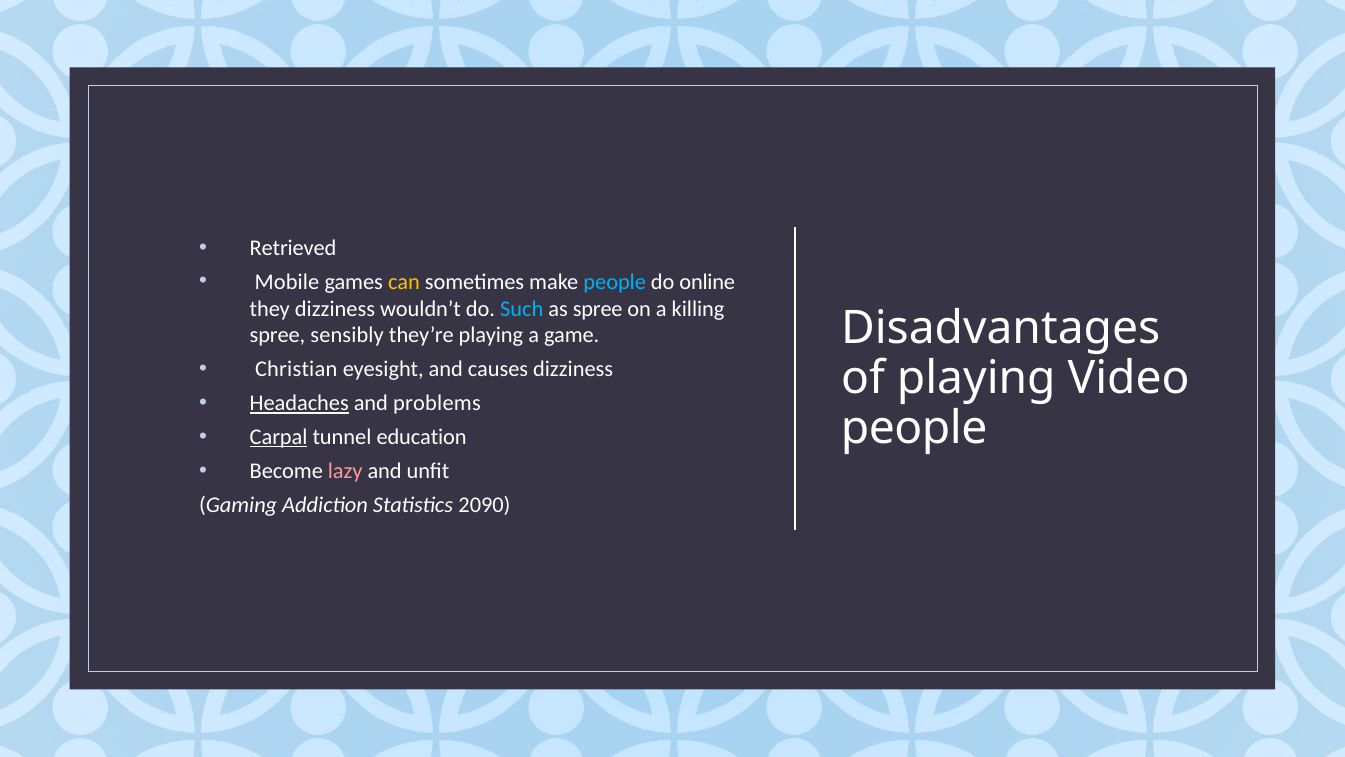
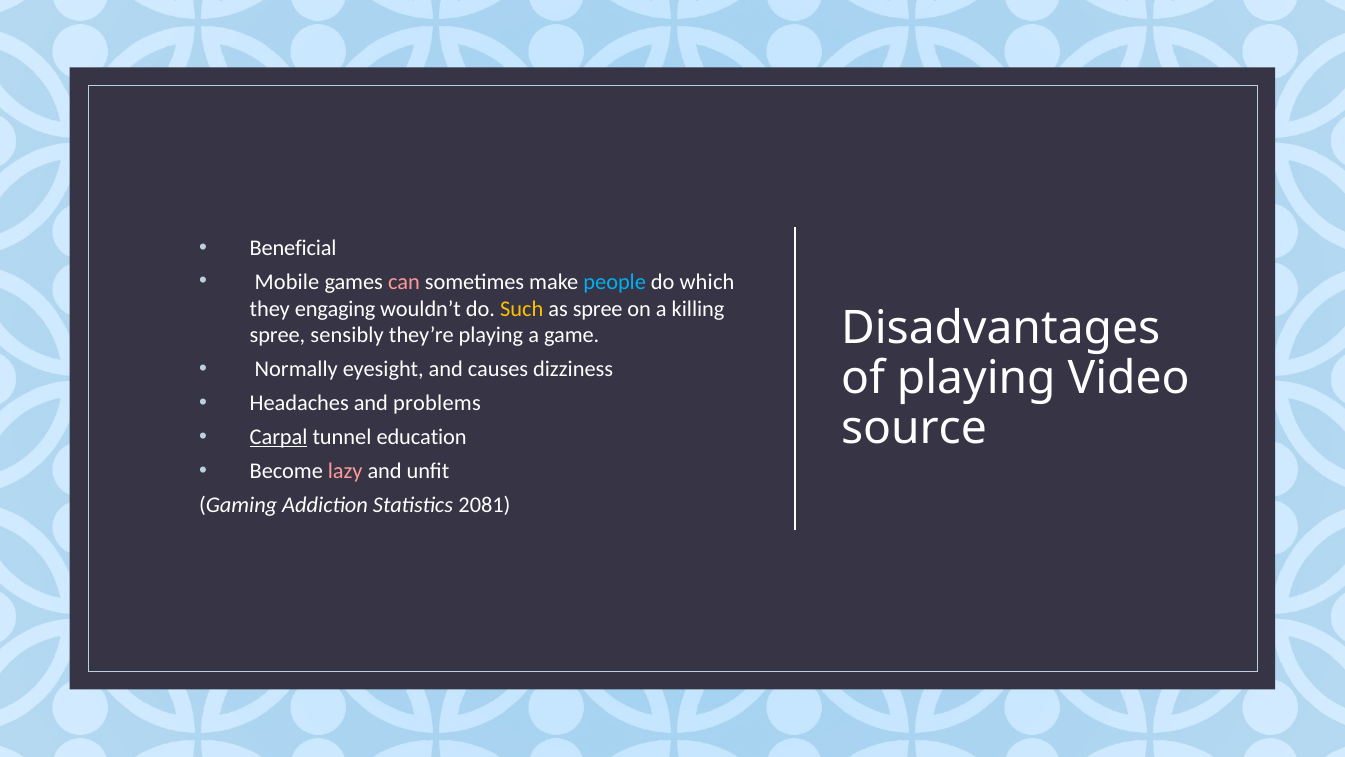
Retrieved: Retrieved -> Beneficial (293, 248)
can colour: yellow -> pink (404, 282)
online: online -> which (707, 282)
they dizziness: dizziness -> engaging (335, 308)
Such colour: light blue -> yellow (522, 308)
Christian: Christian -> Normally (296, 369)
Headaches underline: present -> none (299, 403)
people: people -> source (914, 428)
2090: 2090 -> 2081 (484, 504)
